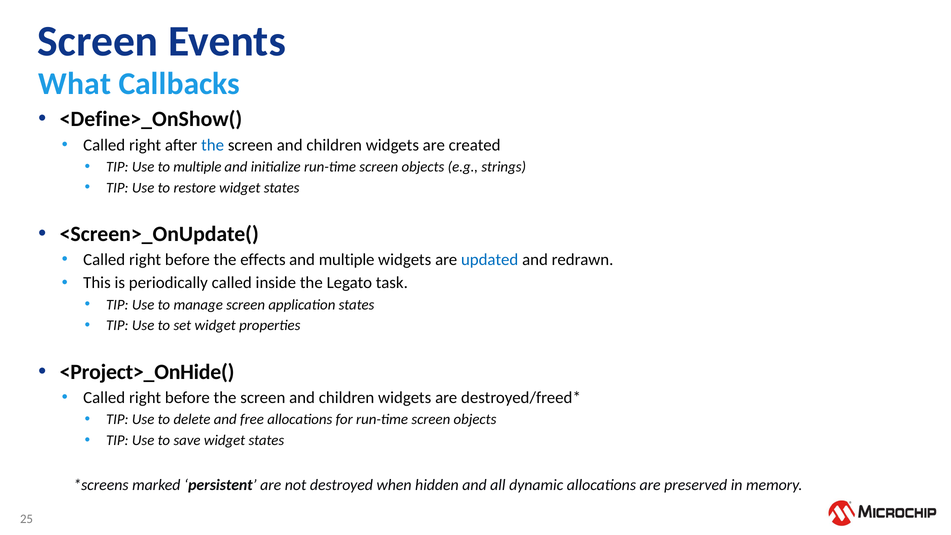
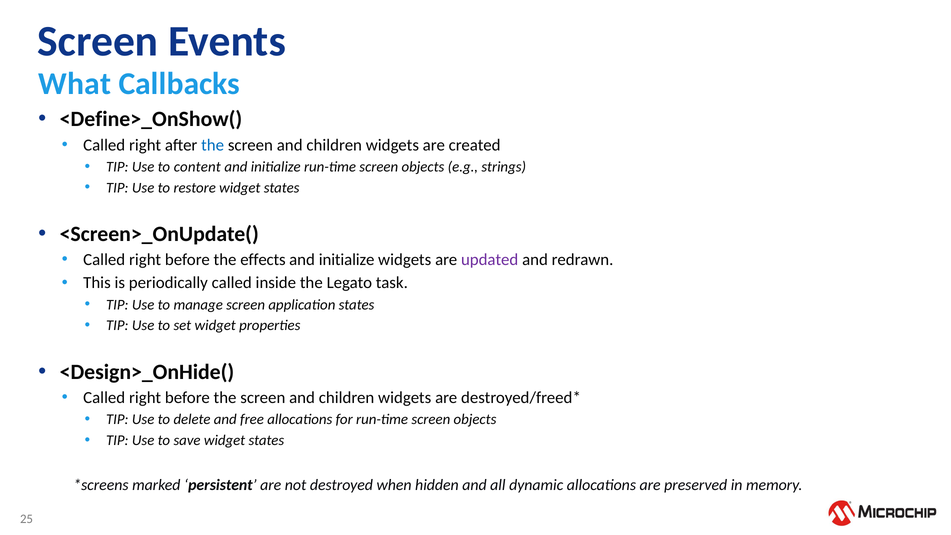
to multiple: multiple -> content (197, 167)
multiple: multiple -> initialize (347, 260)
updated colour: blue -> purple (490, 260)
<Project>_OnHide(: <Project>_OnHide( -> <Design>_OnHide( (147, 372)
